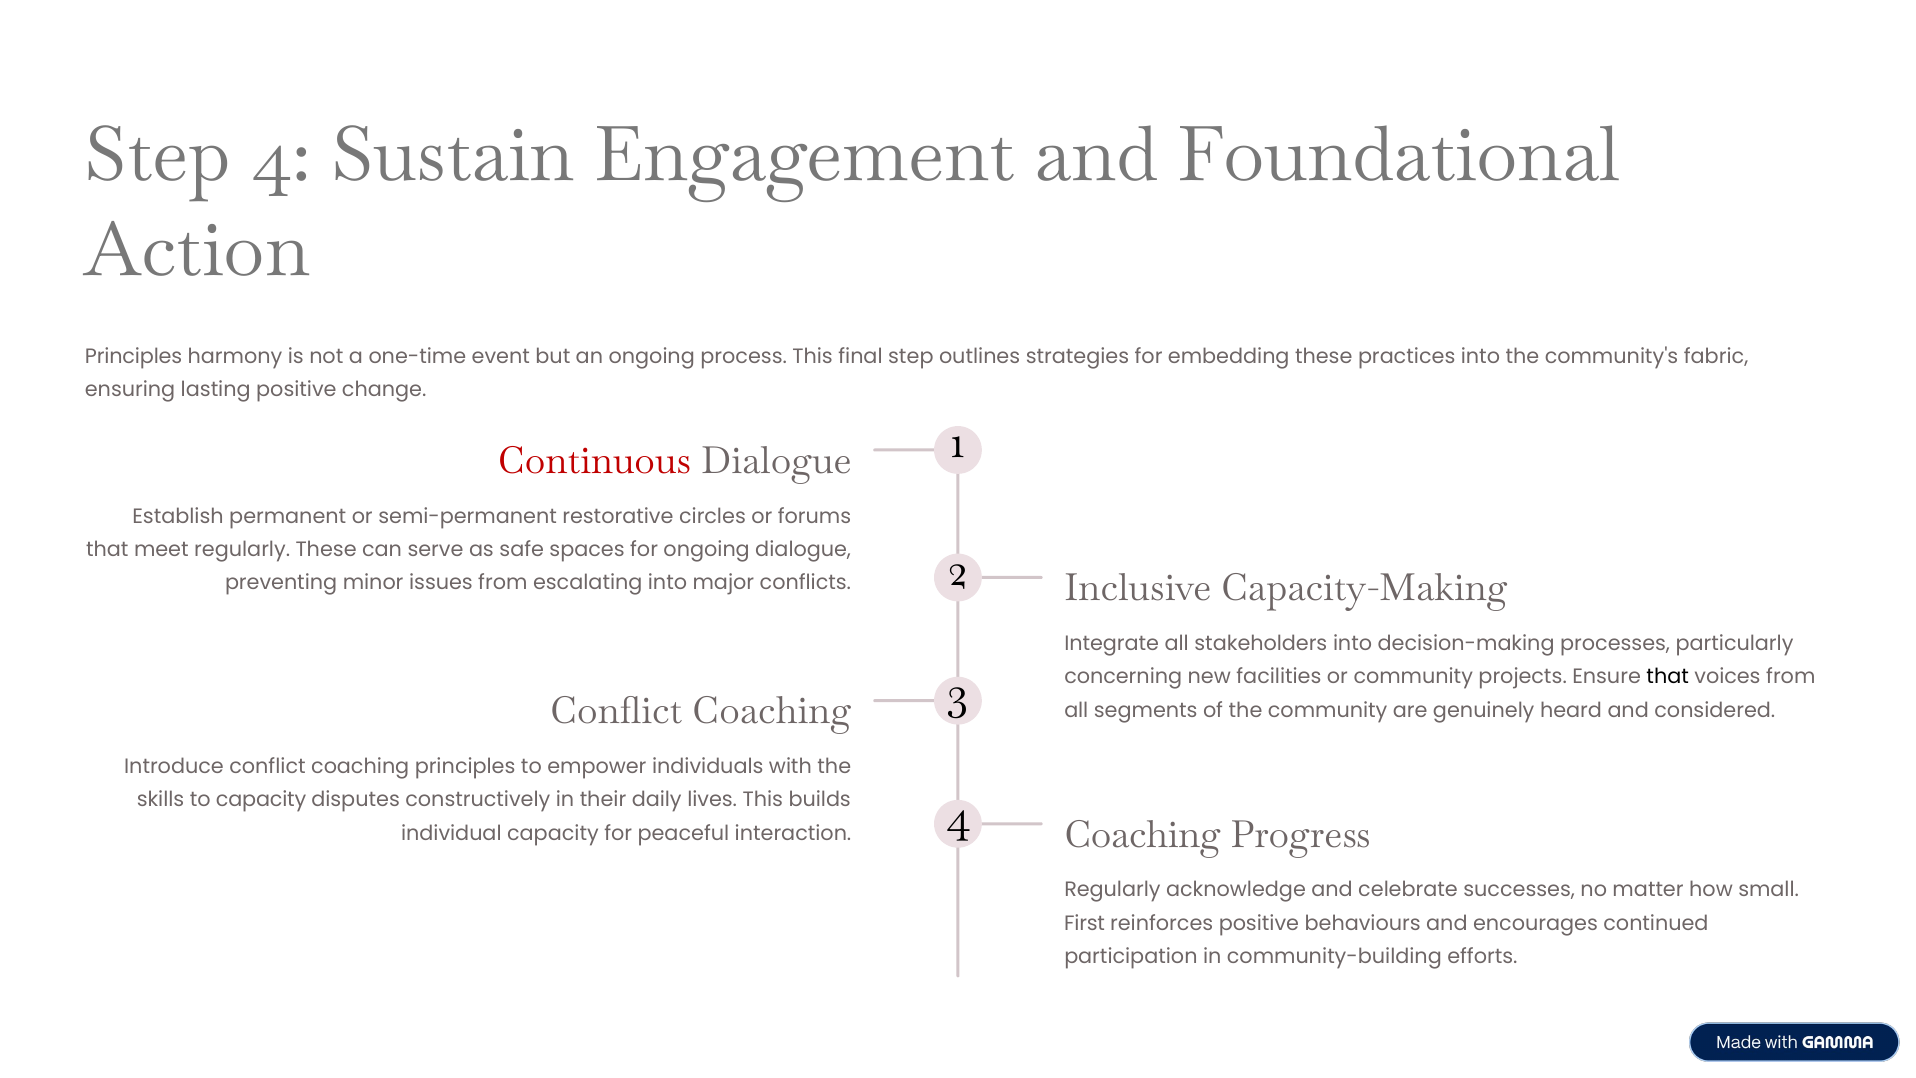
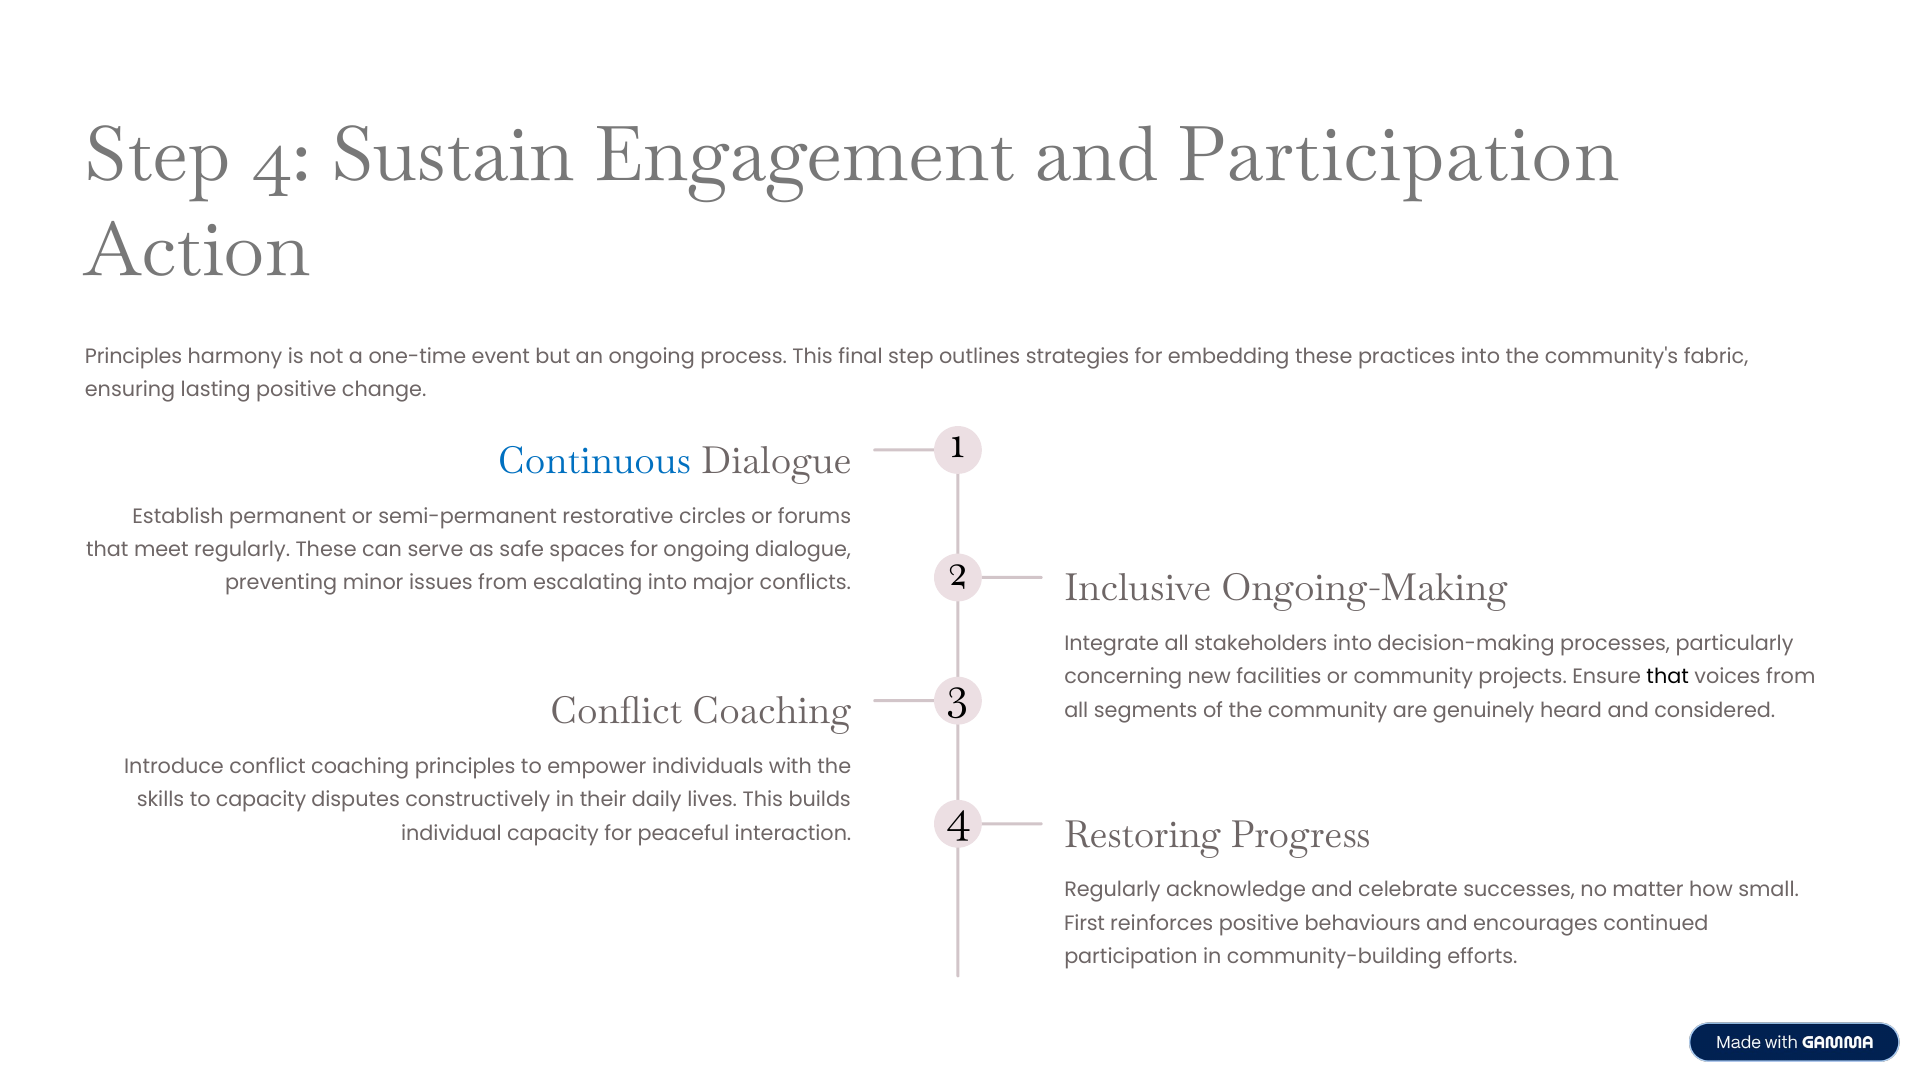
and Foundational: Foundational -> Participation (1399, 155)
Continuous colour: red -> blue (594, 461)
Capacity-Making: Capacity-Making -> Ongoing-Making (1364, 588)
4 Coaching: Coaching -> Restoring (1143, 835)
